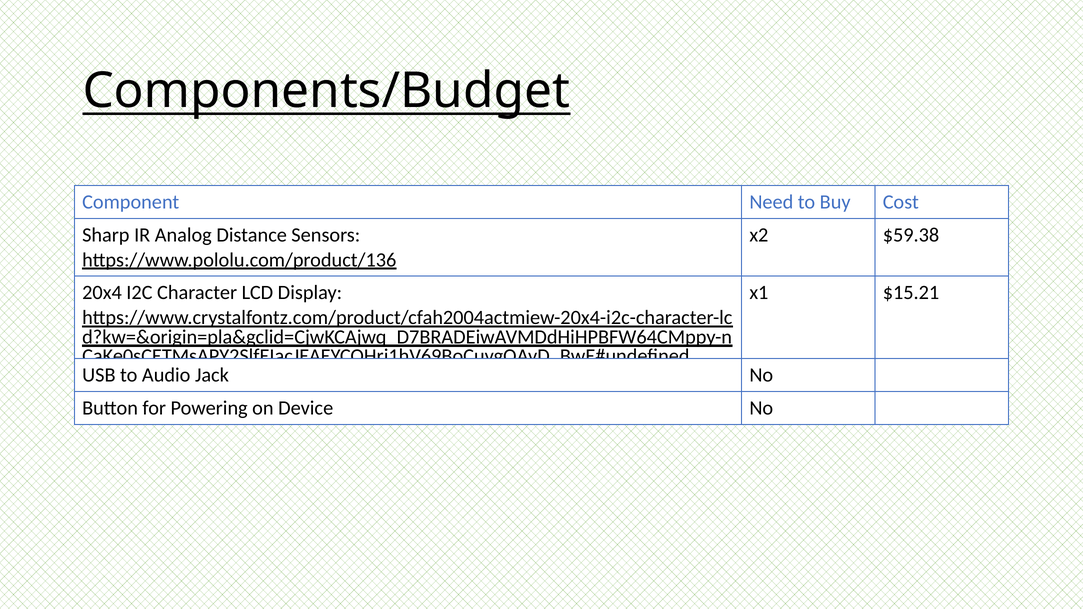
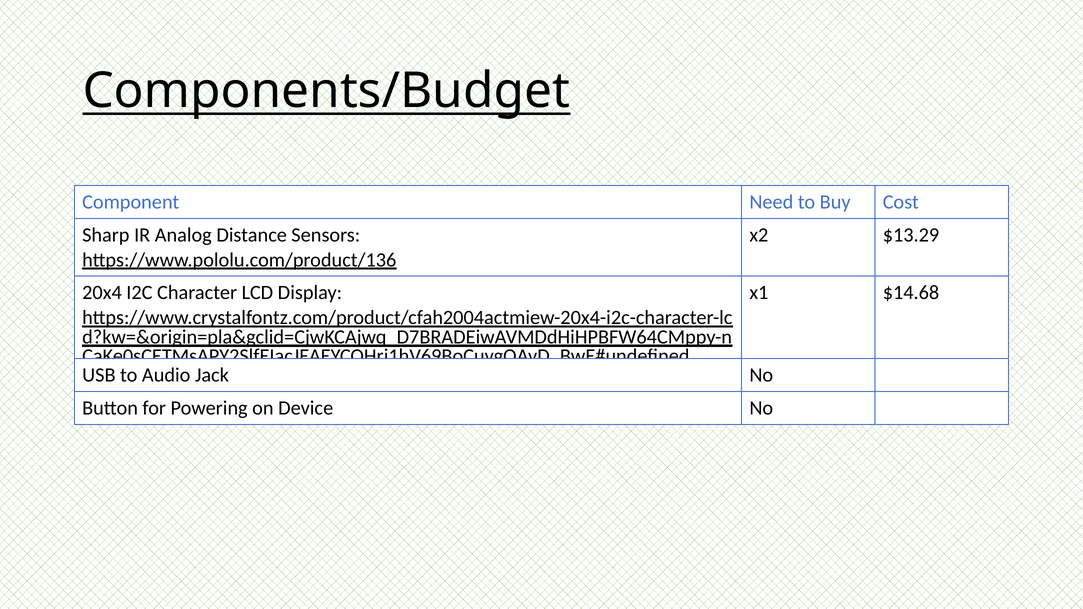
$59.38: $59.38 -> $13.29 (911, 235)
$15.21: $15.21 -> $14.68 (911, 293)
